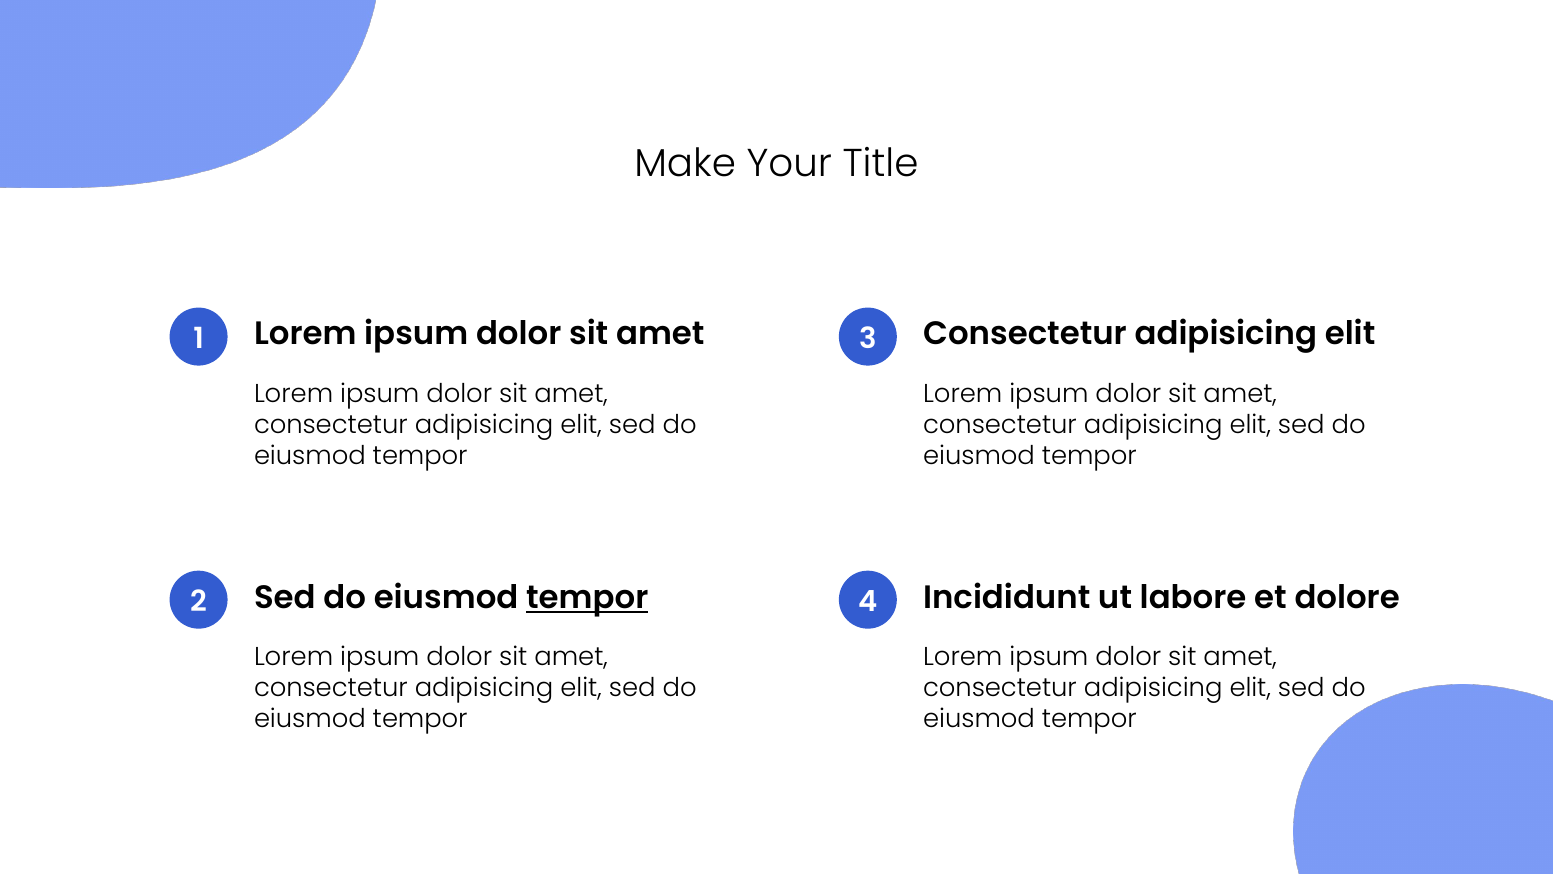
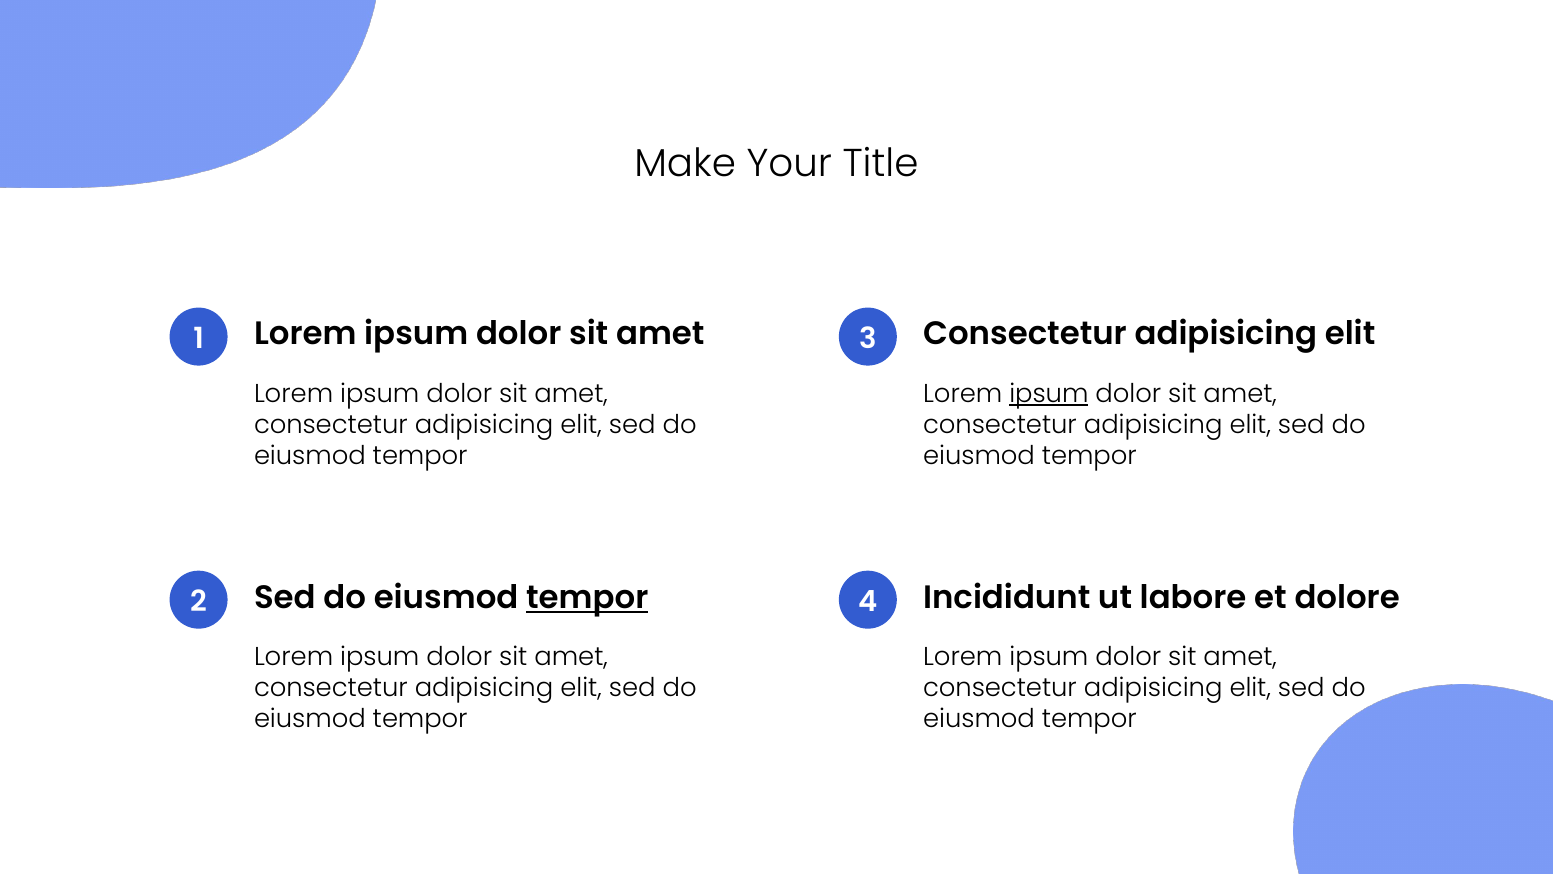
ipsum underline: none -> present (1049, 393)
